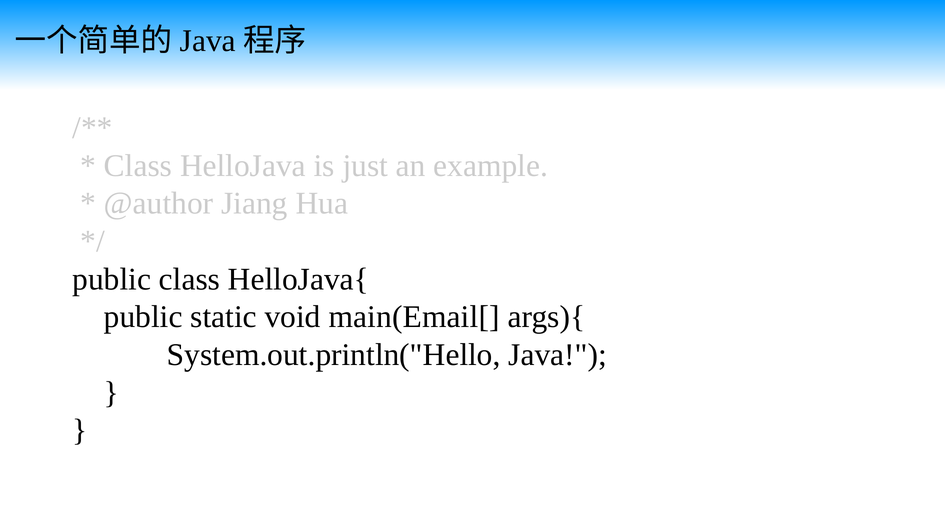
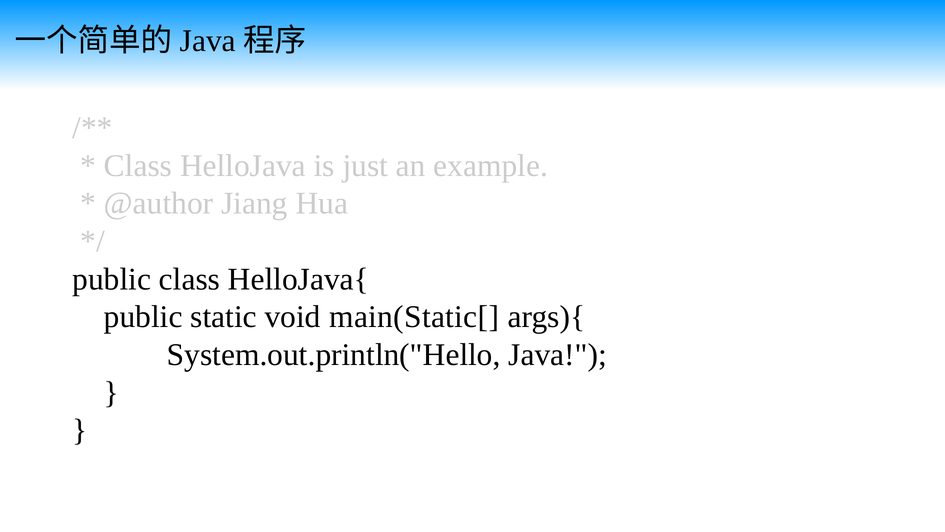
main(Email[: main(Email[ -> main(Static[ (414, 317)
